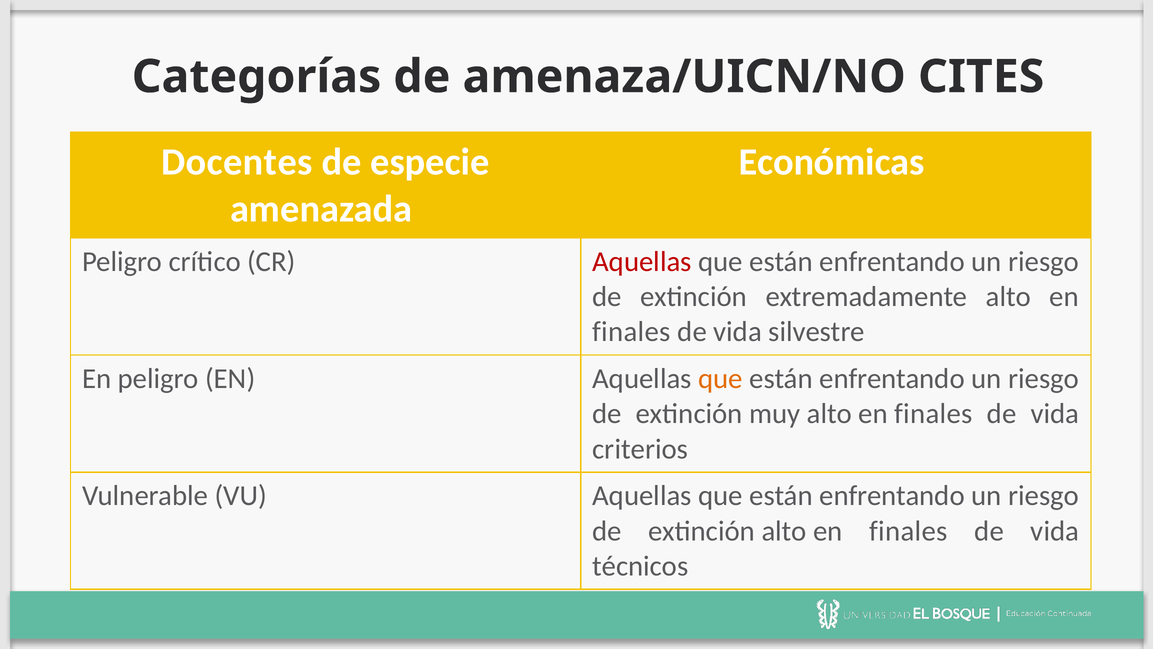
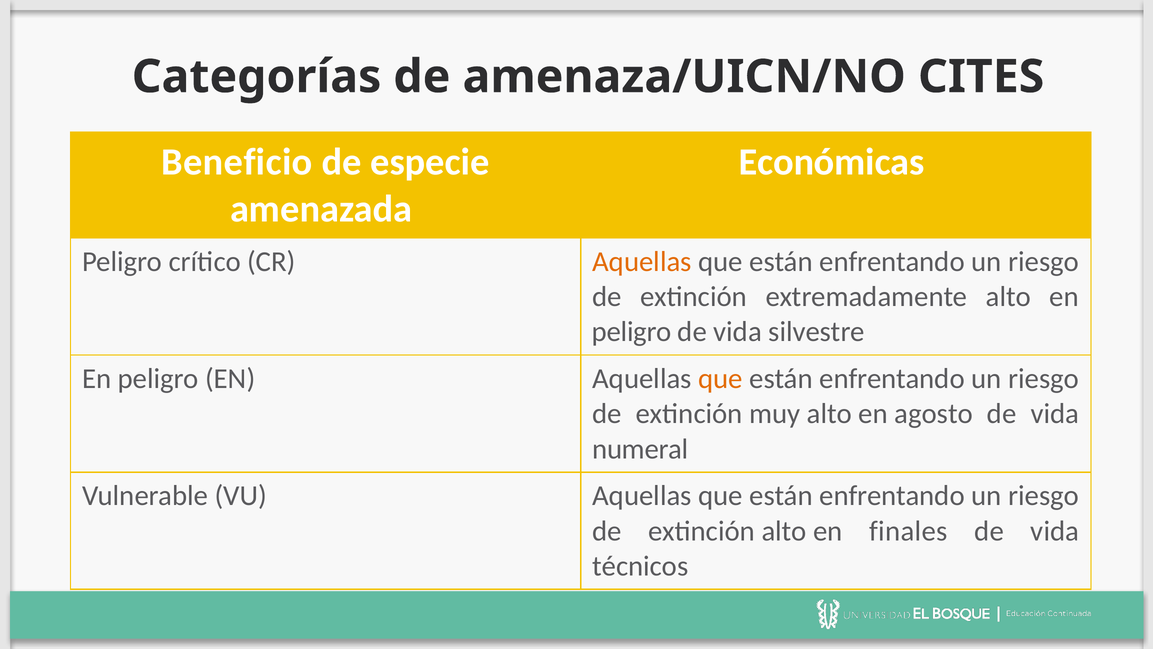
Docentes: Docentes -> Beneficio (237, 162)
Aquellas colour: red -> orange (642, 261)
finales: finales -> peligro (632, 332)
muy alto en finales: finales -> agosto (934, 414)
criterios: criterios -> numeral (640, 449)
